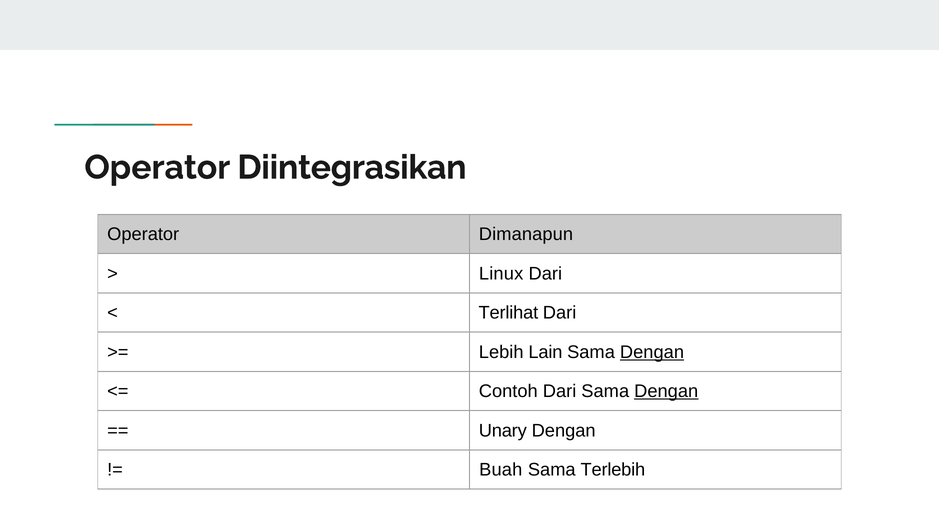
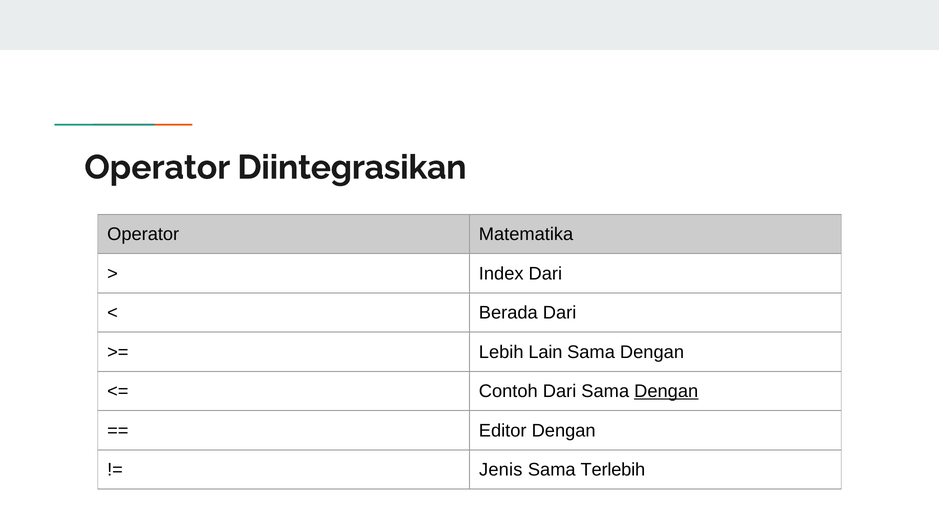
Dimanapun: Dimanapun -> Matematika (526, 234)
Linux: Linux -> Index (501, 274)
Terlihat: Terlihat -> Berada (508, 313)
Dengan underline: present -> none (652, 352)
Unary: Unary -> Editor (503, 431)
Buah: Buah -> Jenis (501, 470)
